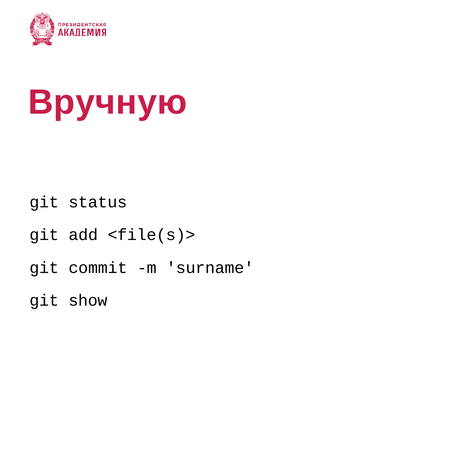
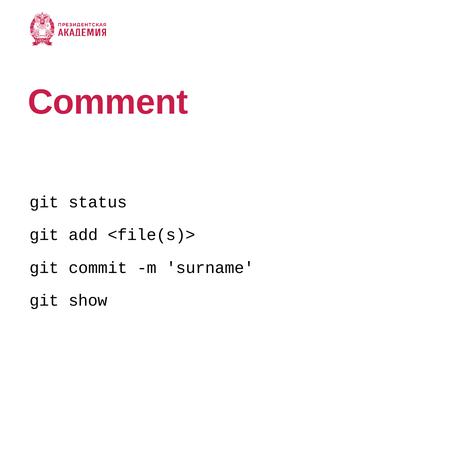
Вручную: Вручную -> Comment (108, 102)
